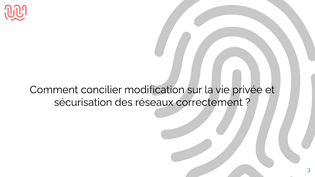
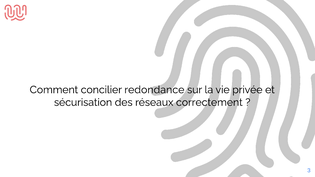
modification: modification -> redondance (154, 90)
